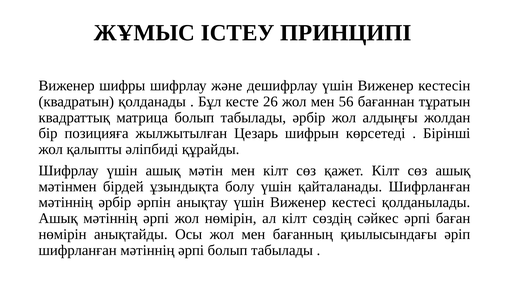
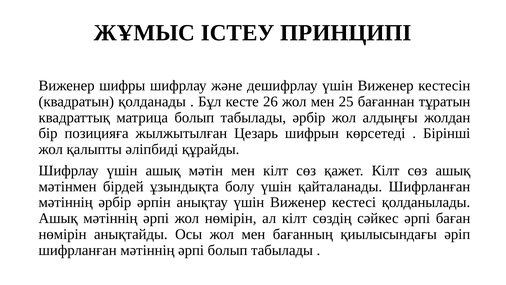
56: 56 -> 25 (346, 101)
